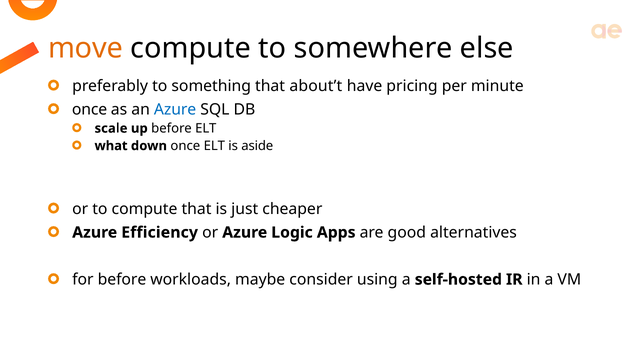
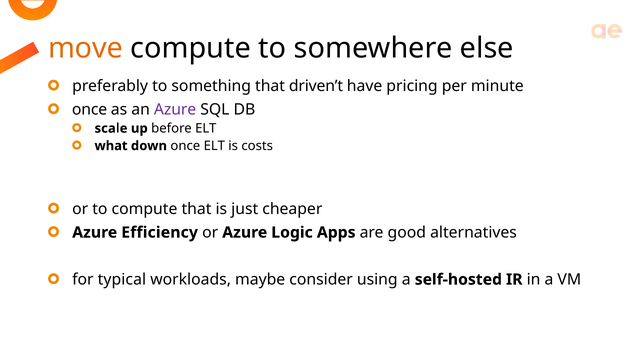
about’t: about’t -> driven’t (316, 86)
Azure colour: blue -> purple (175, 110)
aside: aside -> costs (257, 146)
for before: before -> typical (122, 280)
